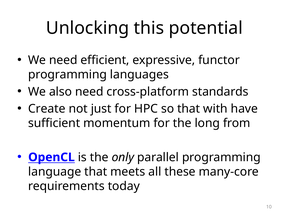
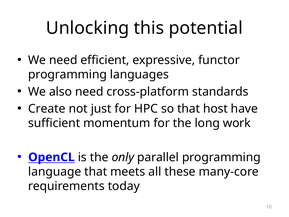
with: with -> host (215, 109)
from: from -> work (237, 123)
